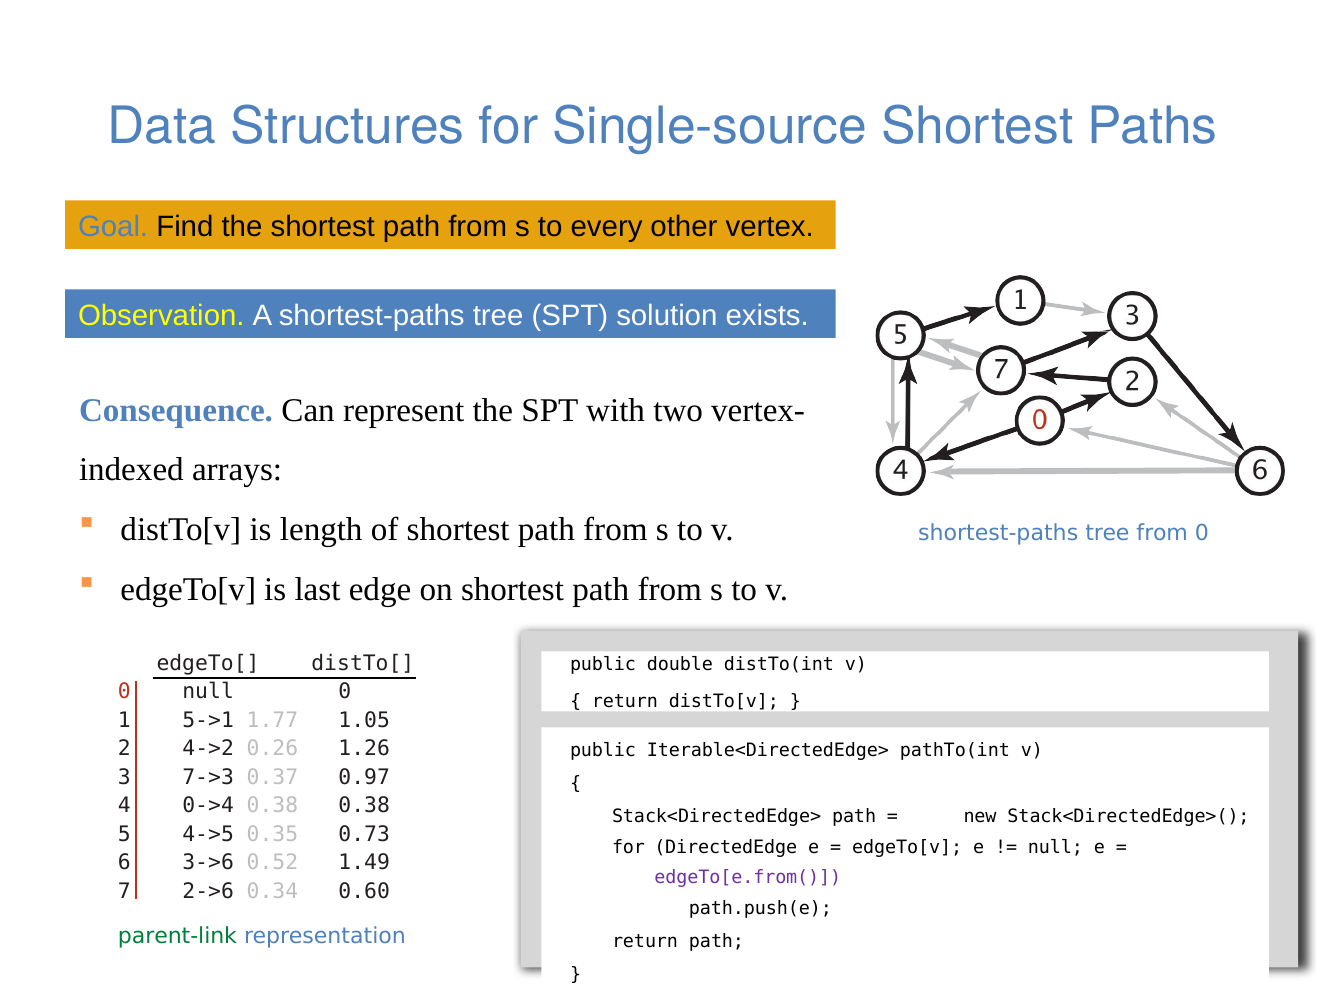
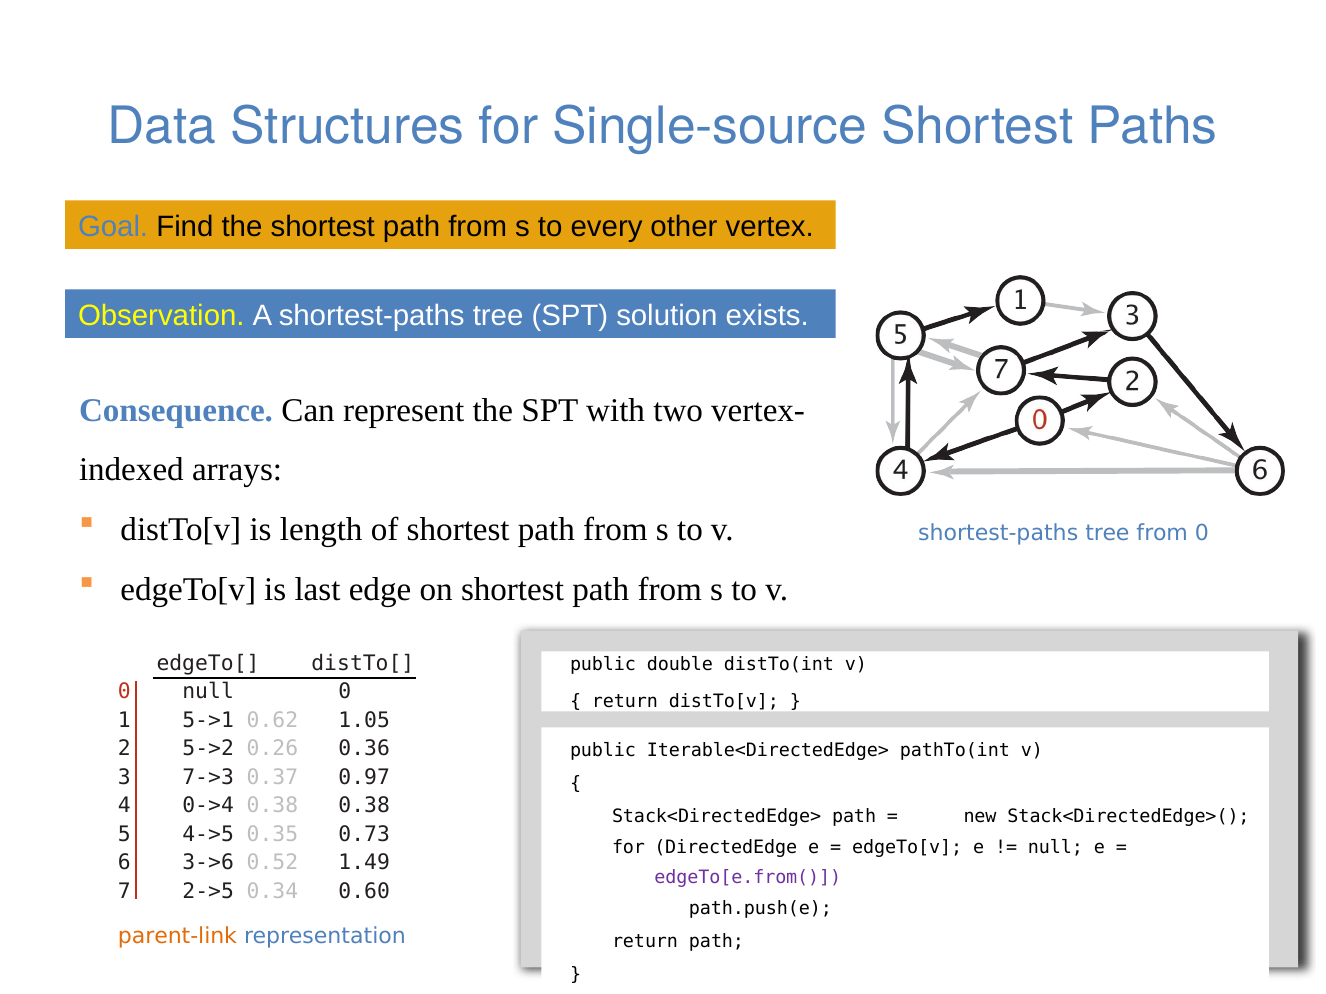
1.77: 1.77 -> 0.62 (272, 721)
4->2: 4->2 -> 5->2 (208, 749)
1.26: 1.26 -> 0.36 (364, 749)
2->6: 2->6 -> 2->5 (208, 892)
parent-link colour: green -> orange (177, 937)
